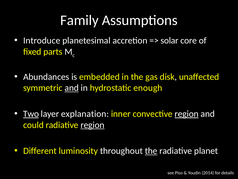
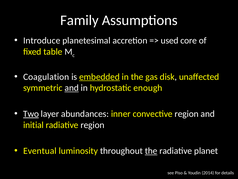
solar: solar -> used (170, 40)
parts: parts -> table (53, 52)
Abundances: Abundances -> Coagulation (46, 77)
embedded underline: none -> present (99, 77)
explanation: explanation -> abundances (85, 114)
region underline: present -> none (187, 114)
could: could -> initial (33, 125)
region underline: present -> none (92, 125)
Different: Different -> Eventual (40, 151)
